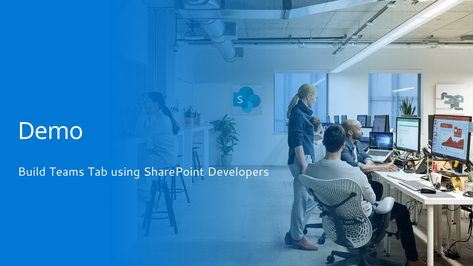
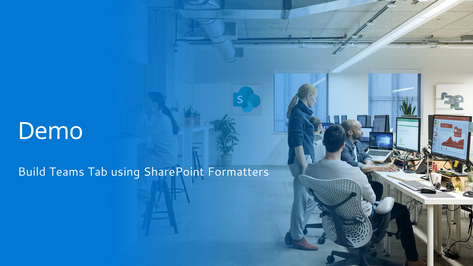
Developers: Developers -> Formatters (238, 172)
